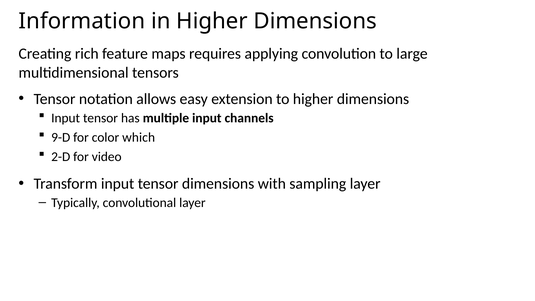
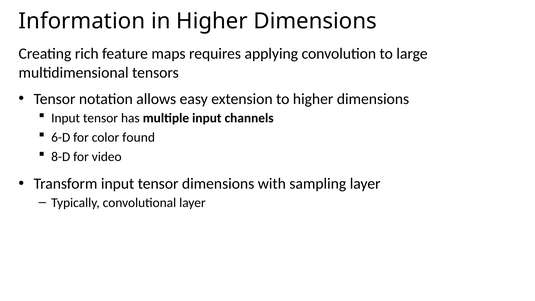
9-D: 9-D -> 6-D (61, 137)
which: which -> found (139, 137)
2-D: 2-D -> 8-D (61, 157)
